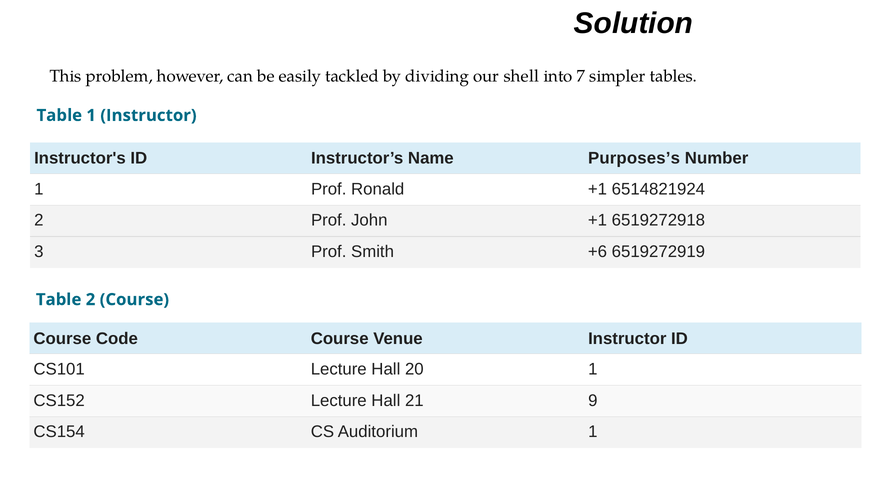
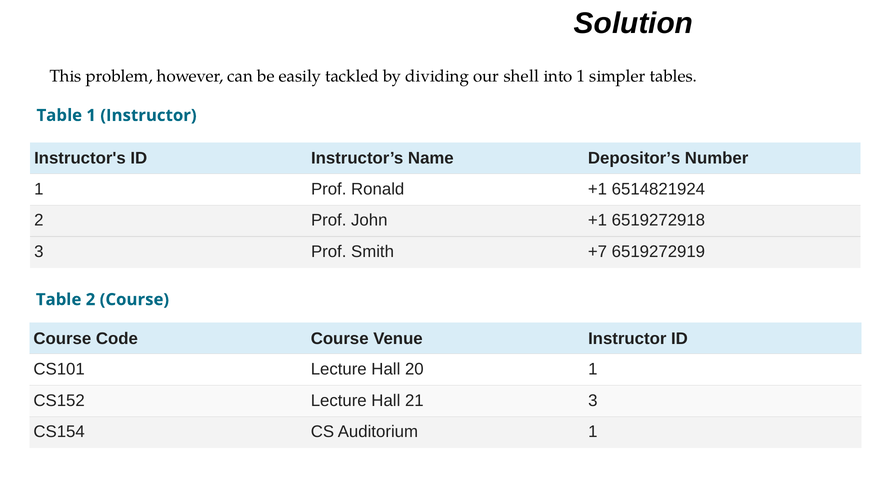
into 7: 7 -> 1 (581, 76)
Purposes’s: Purposes’s -> Depositor’s (634, 158)
+6: +6 -> +7 (598, 252)
21 9: 9 -> 3 (593, 401)
